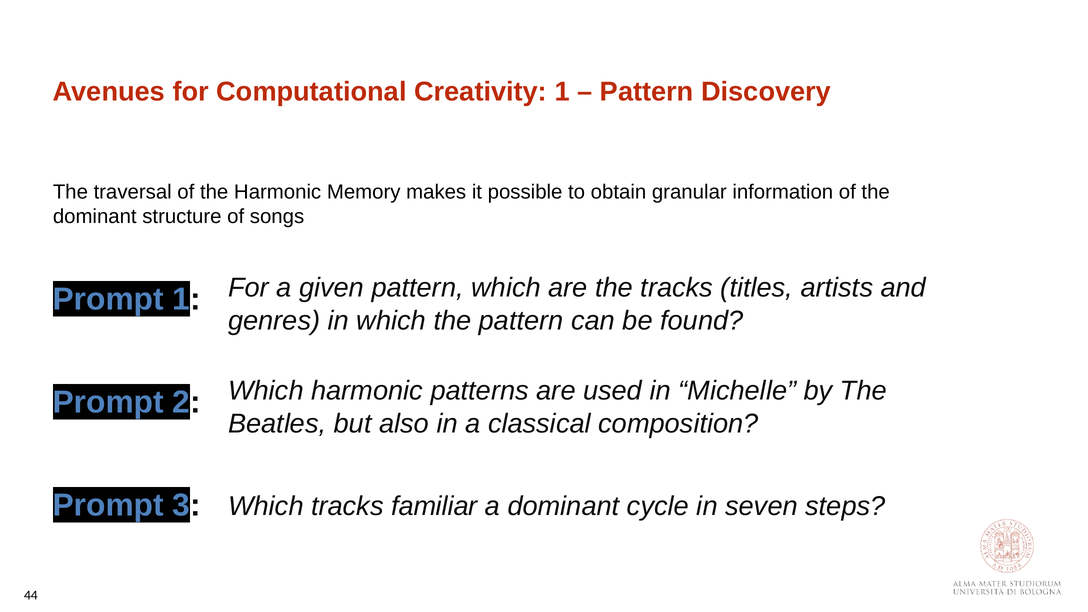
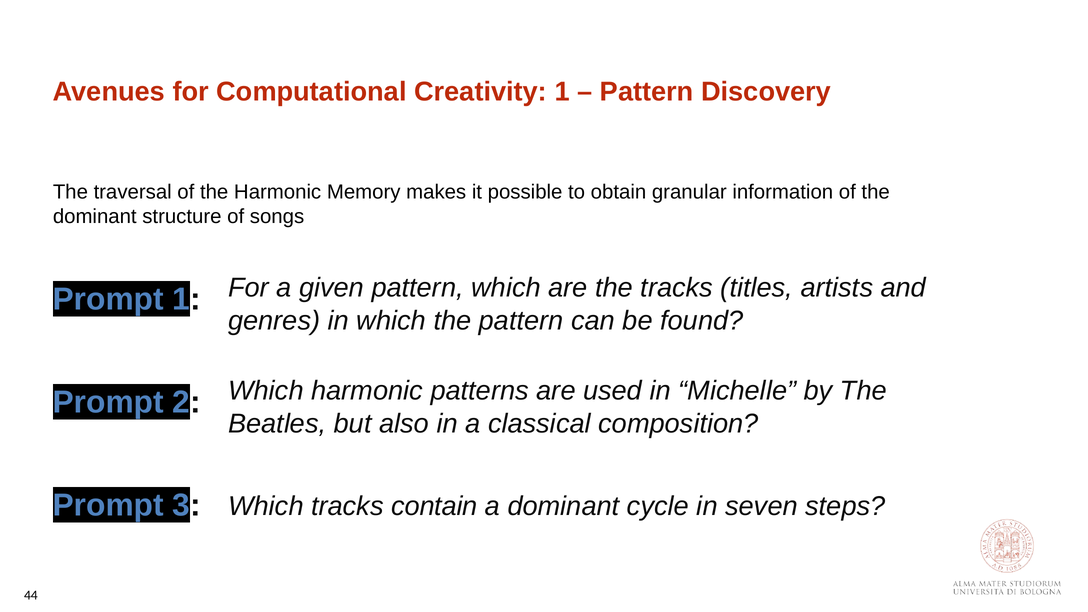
familiar: familiar -> contain (434, 506)
